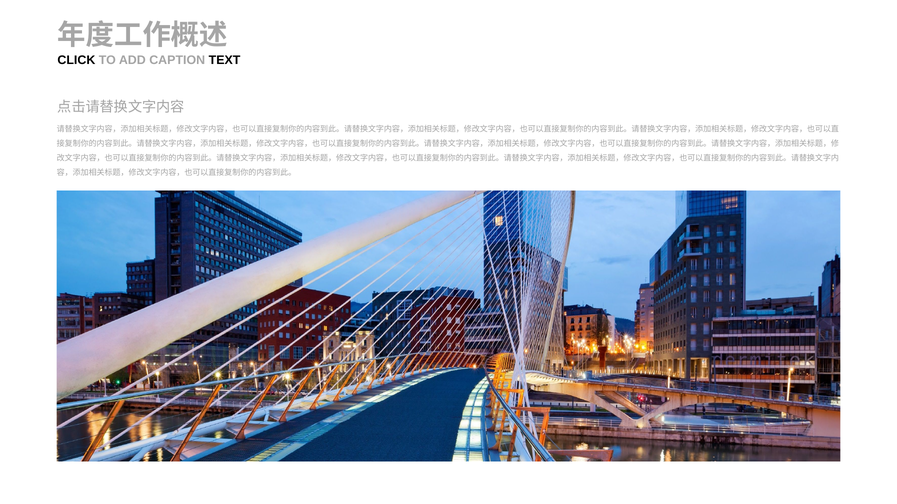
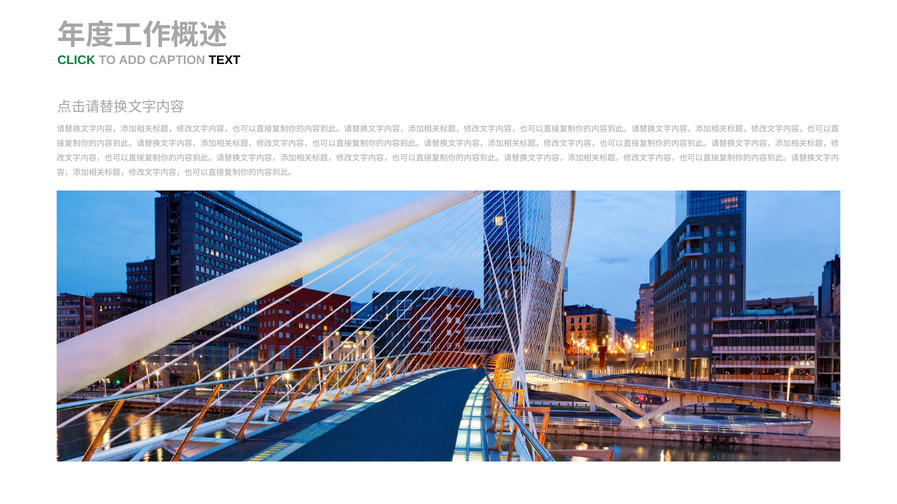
CLICK colour: black -> green (76, 60)
